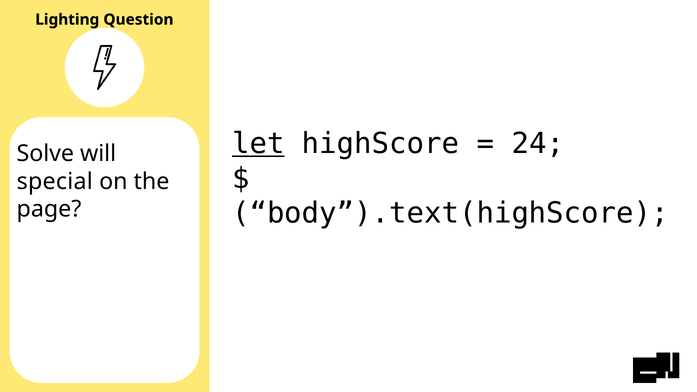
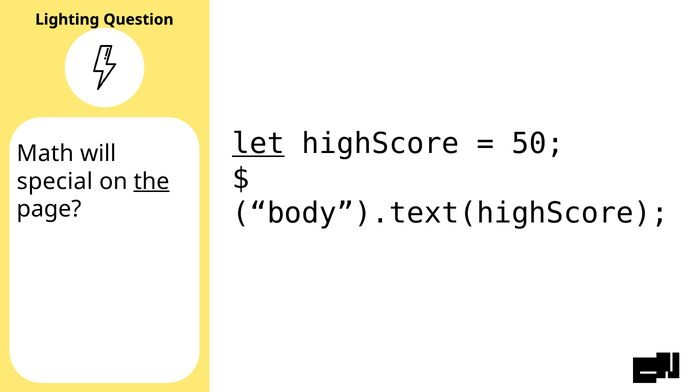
24: 24 -> 50 (538, 144)
Solve: Solve -> Math (45, 154)
the underline: none -> present (152, 181)
